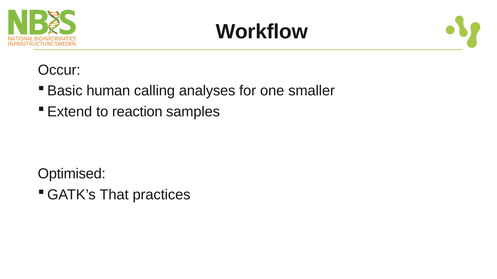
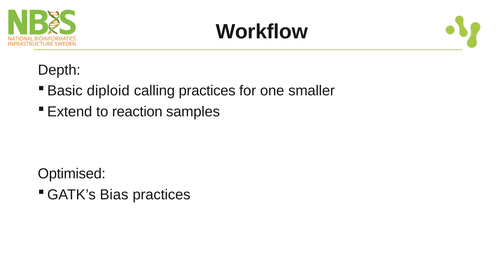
Occur: Occur -> Depth (59, 70)
human: human -> diploid (108, 91)
calling analyses: analyses -> practices (207, 91)
That: That -> Bias (114, 195)
